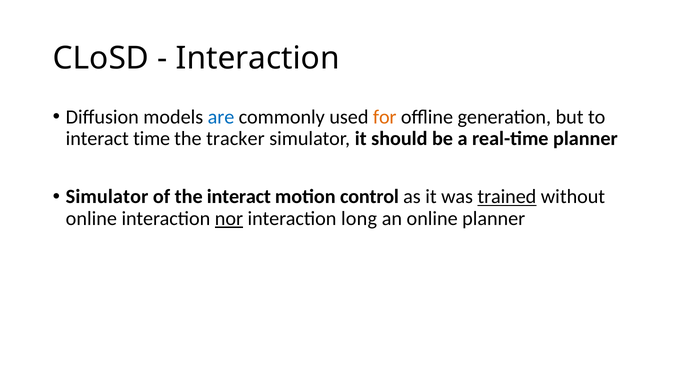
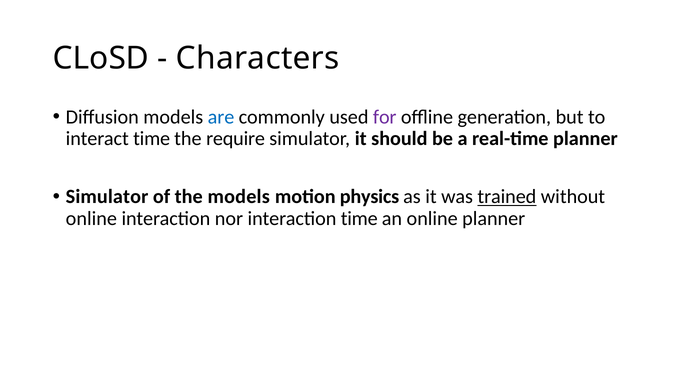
Interaction: Interaction -> Characters (258, 58)
for colour: orange -> purple (385, 117)
tracker: tracker -> require (236, 139)
the interact: interact -> models (239, 197)
control: control -> physics (370, 197)
nor underline: present -> none (229, 219)
interaction long: long -> time (359, 219)
